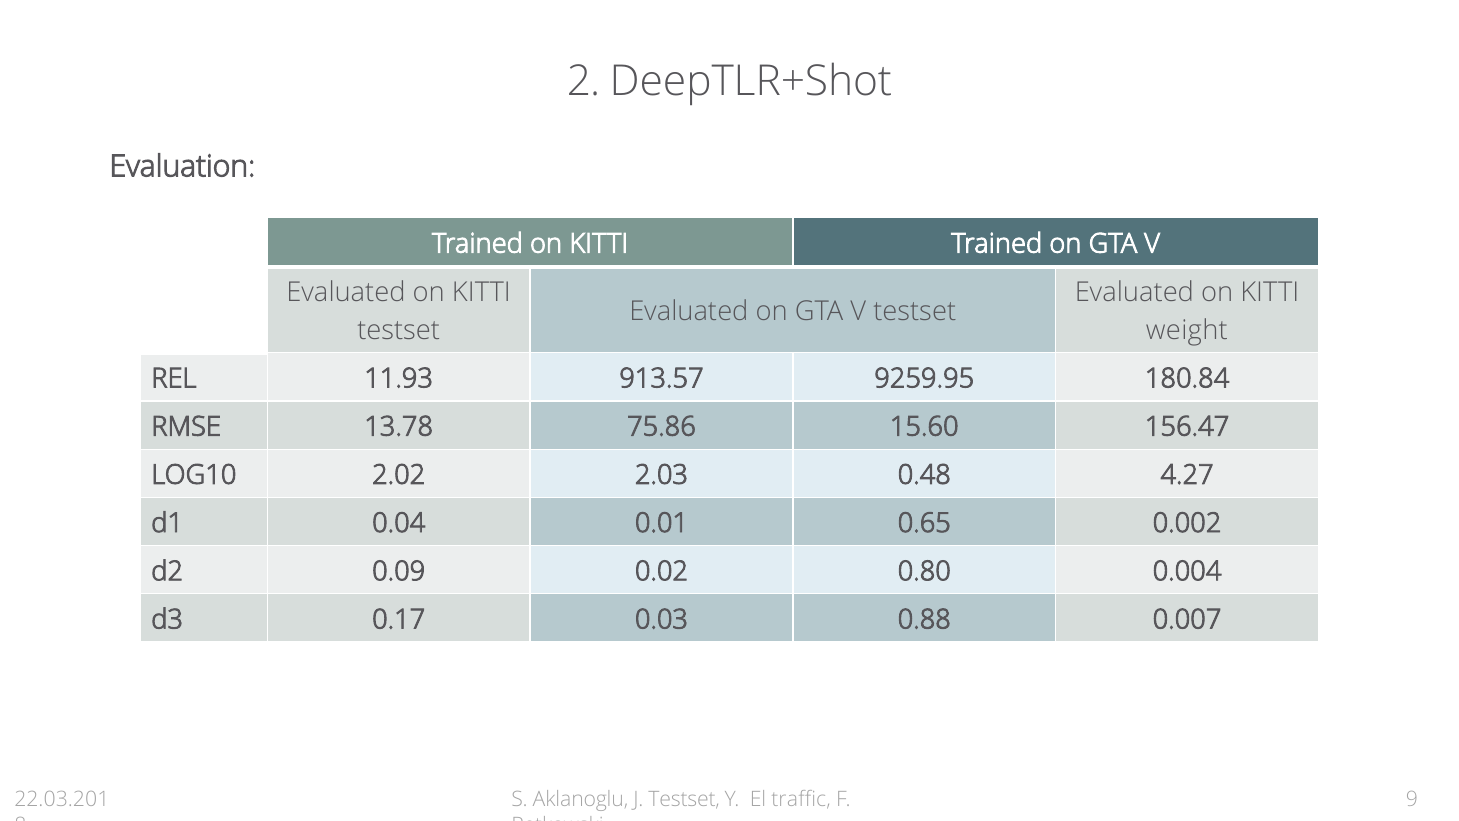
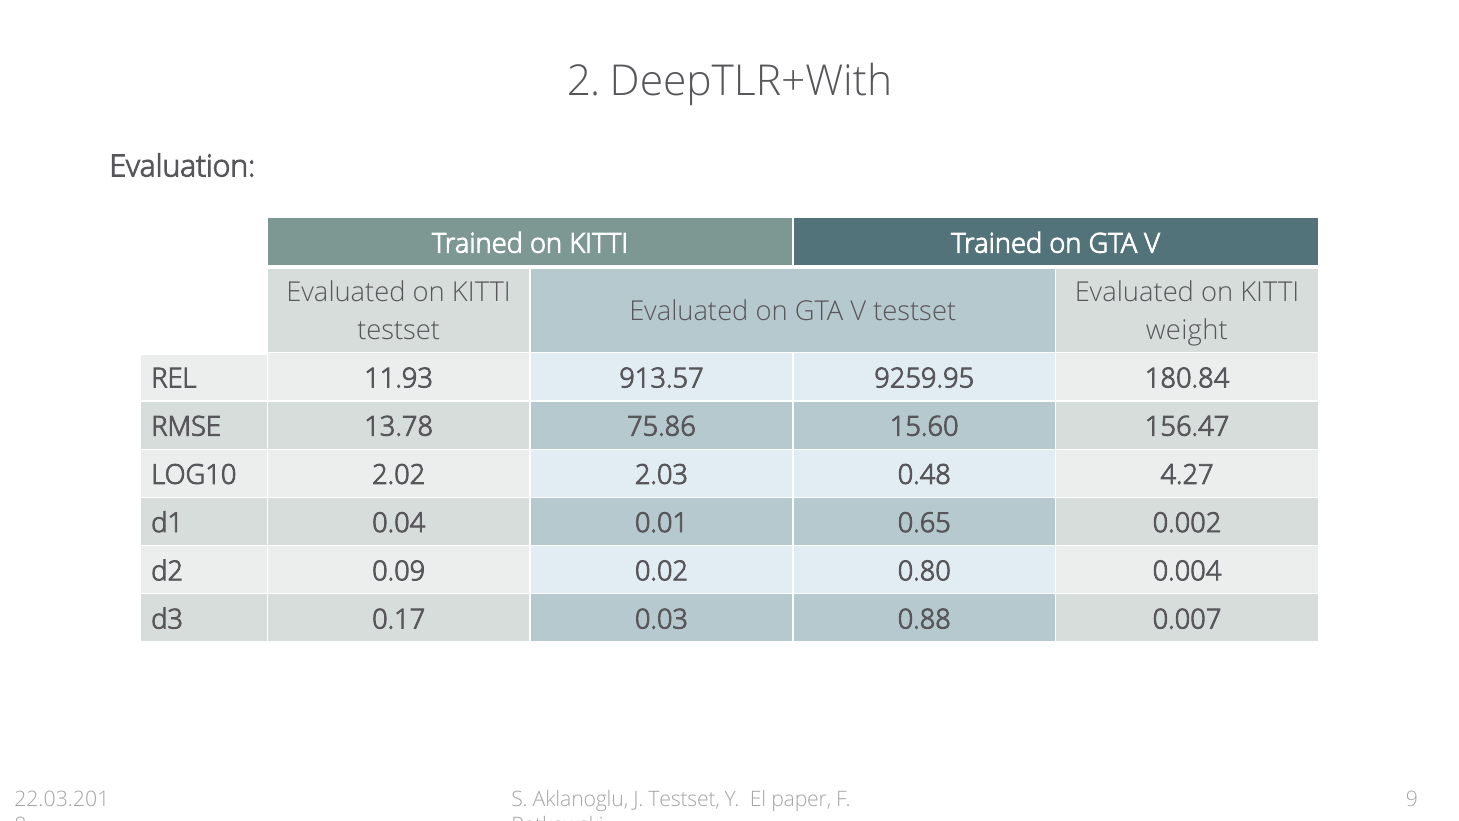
DeepTLR+Shot: DeepTLR+Shot -> DeepTLR+With (751, 82)
traffic: traffic -> paper (801, 799)
